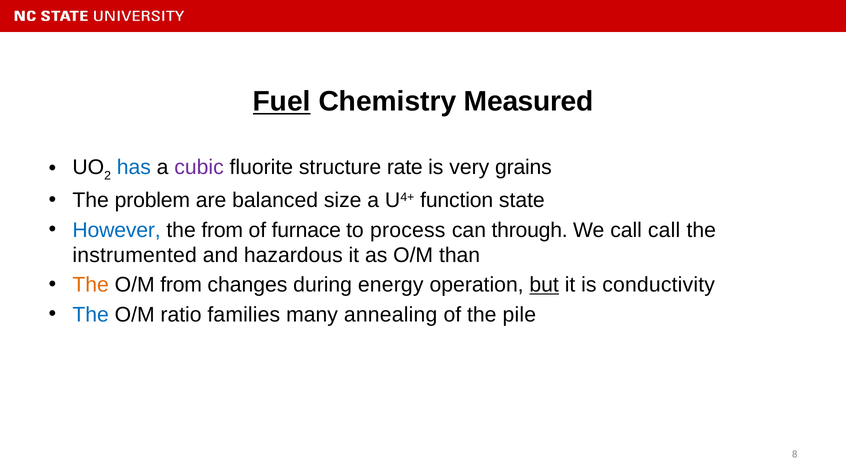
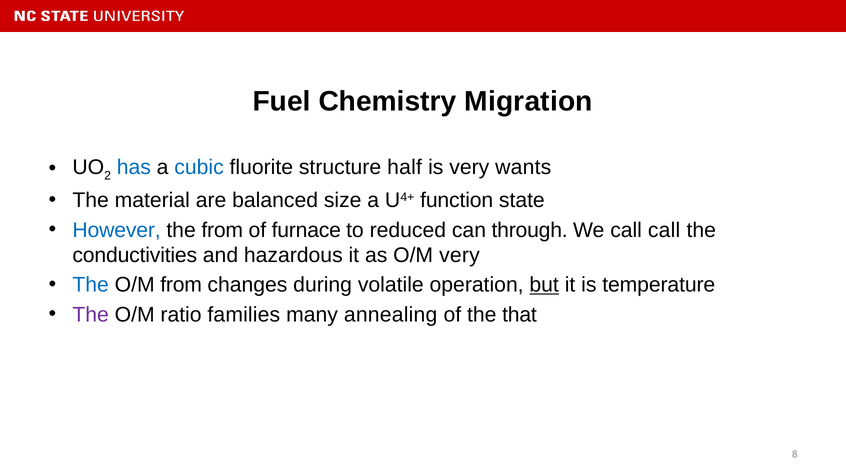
Fuel underline: present -> none (282, 101)
Measured: Measured -> Migration (528, 101)
cubic colour: purple -> blue (199, 167)
rate: rate -> half (405, 167)
grains: grains -> wants (523, 167)
problem: problem -> material (152, 200)
process: process -> reduced (408, 230)
instrumented: instrumented -> conductivities (135, 255)
O/M than: than -> very (459, 255)
The colour: orange -> blue (91, 285)
energy: energy -> volatile (391, 285)
conductivity: conductivity -> temperature (659, 285)
The colour: blue -> purple (91, 315)
pile: pile -> that (520, 315)
